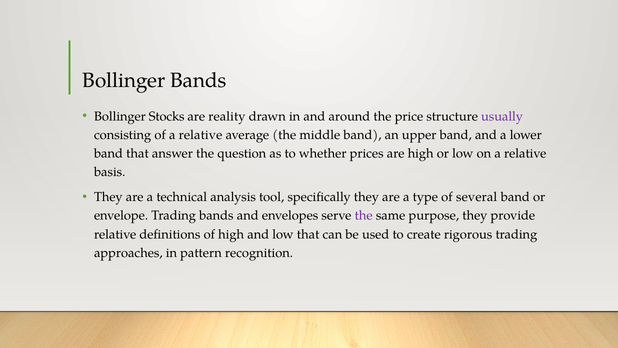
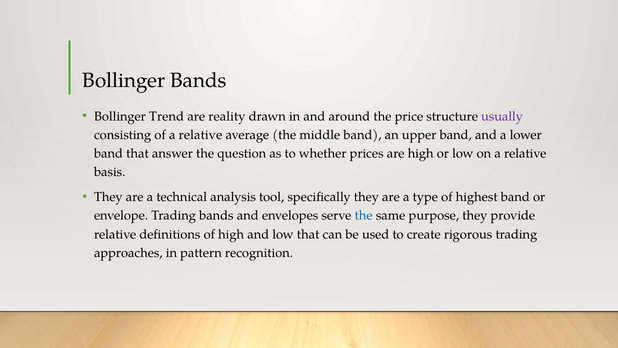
Stocks: Stocks -> Trend (167, 116)
several: several -> highest (477, 197)
the colour: purple -> blue (364, 215)
